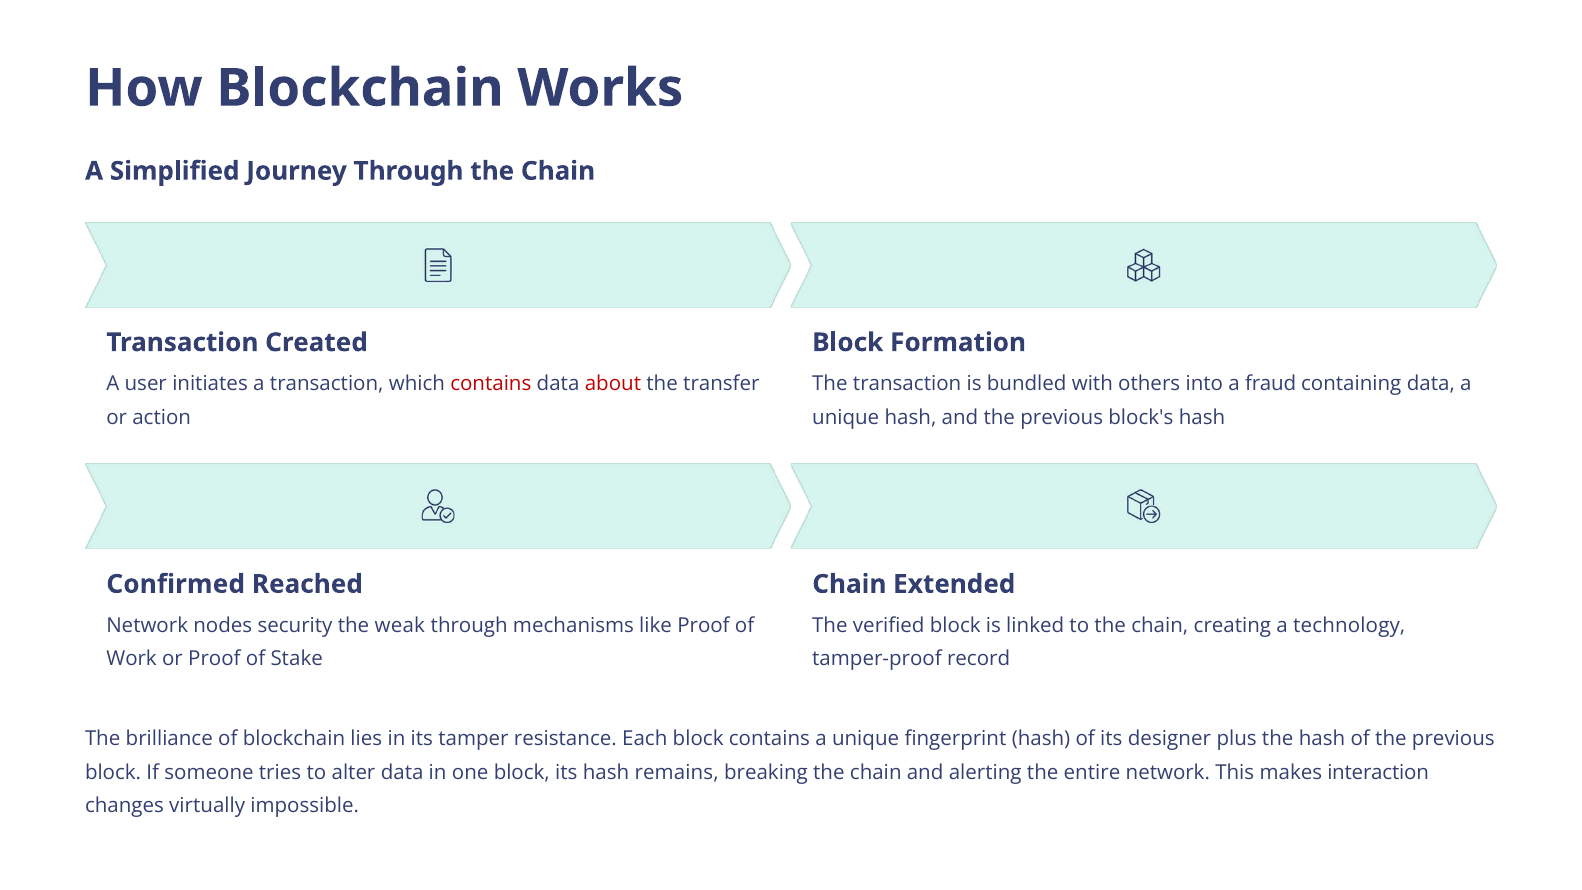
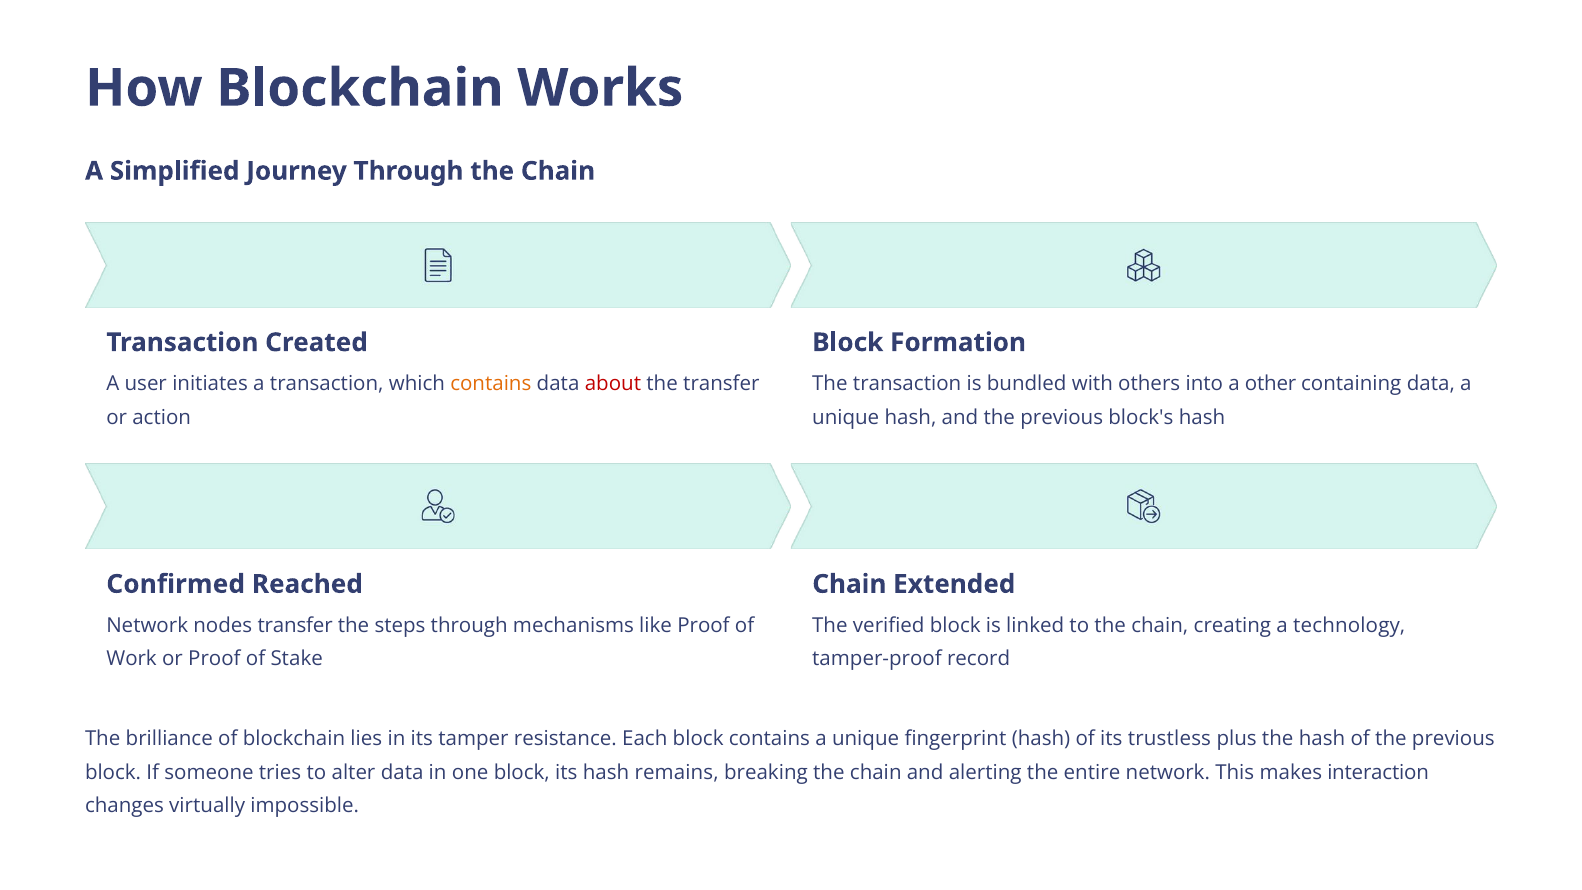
contains colour: red -> orange (491, 384)
fraud: fraud -> other (1271, 384)
nodes security: security -> transfer (295, 625)
weak: weak -> steps (400, 625)
designer: designer -> trustless (1169, 739)
